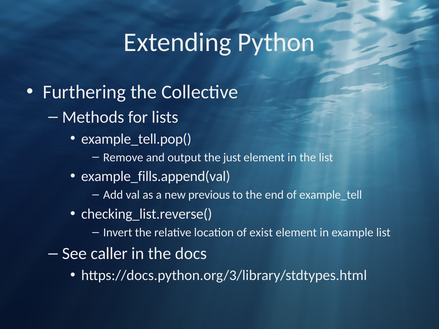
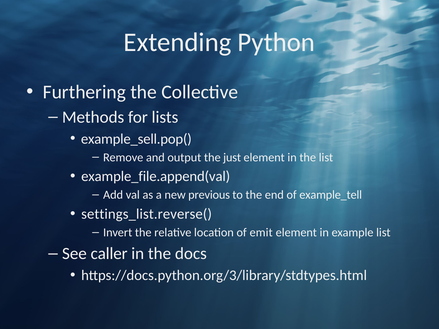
example_tell.pop(: example_tell.pop( -> example_sell.pop( (136, 139)
example_fills.append(val: example_fills.append(val -> example_file.append(val (156, 177)
checking_list.reverse(: checking_list.reverse( -> settings_list.reverse( (147, 214)
exist: exist -> emit (261, 233)
